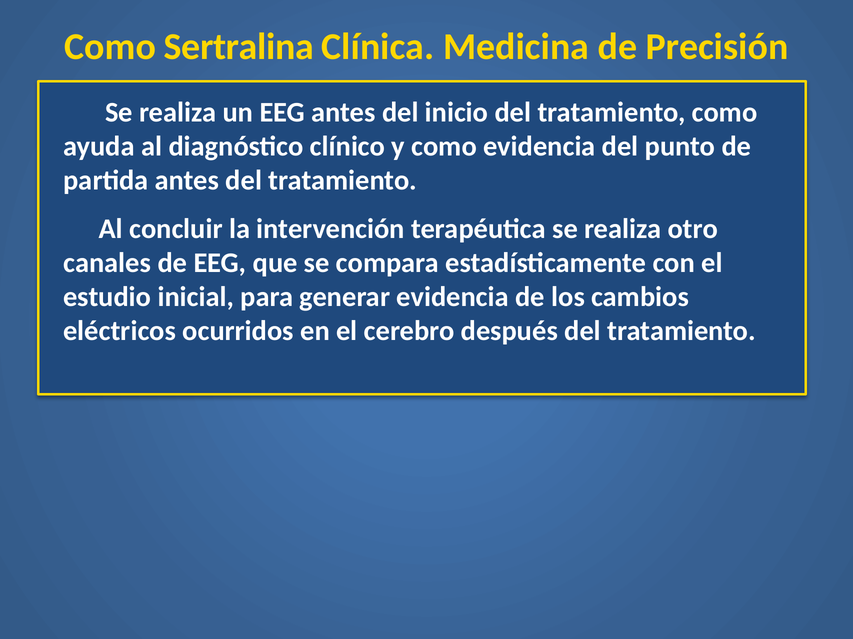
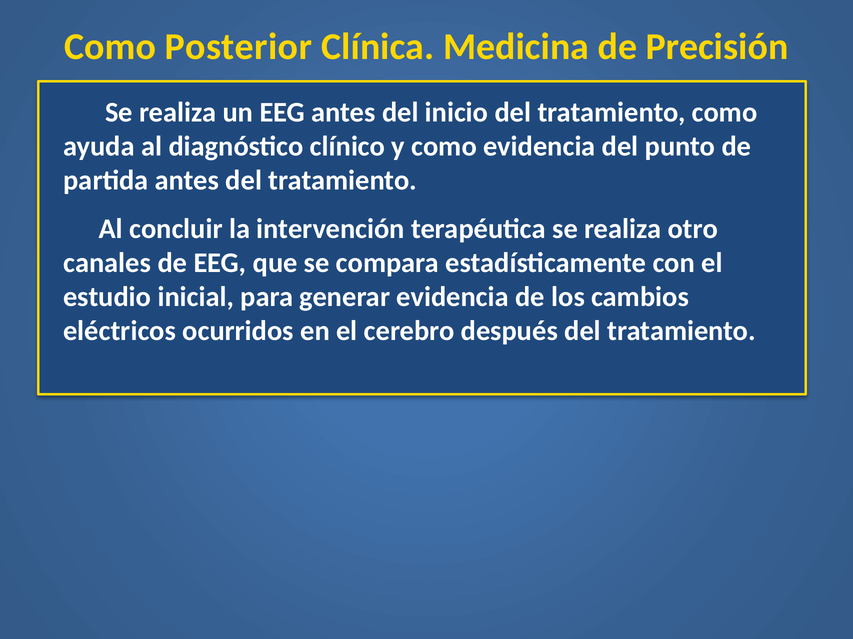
Sertralina: Sertralina -> Posterior (238, 47)
